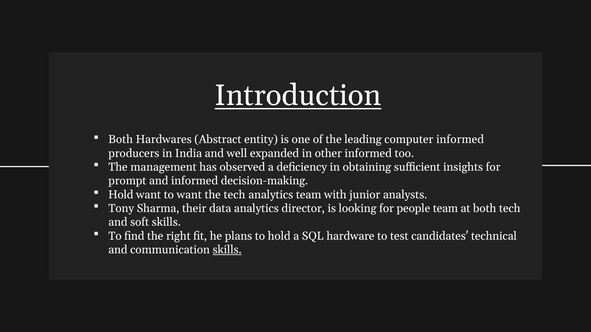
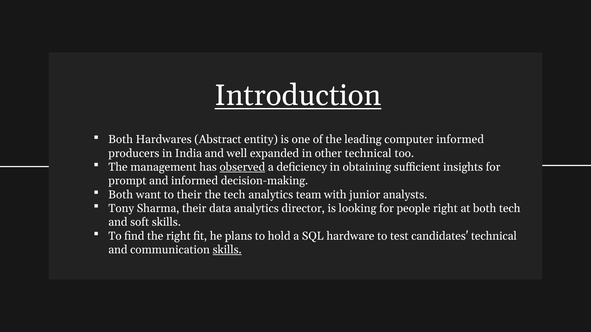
other informed: informed -> technical (368, 153)
observed underline: none -> present (242, 167)
Hold: Hold -> Both (121, 195)
to want: want -> their (189, 195)
people team: team -> right (445, 209)
